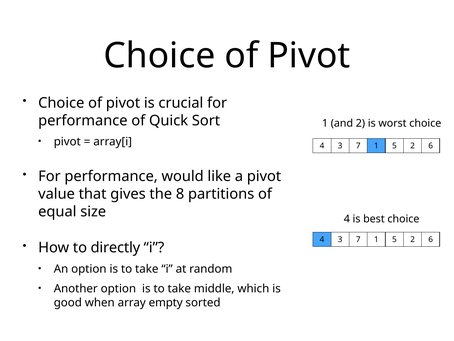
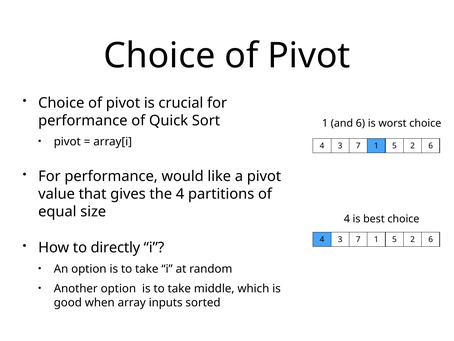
and 2: 2 -> 6 (360, 123)
the 8: 8 -> 4 (180, 194)
empty: empty -> inputs (166, 302)
